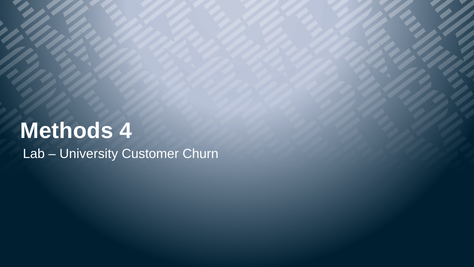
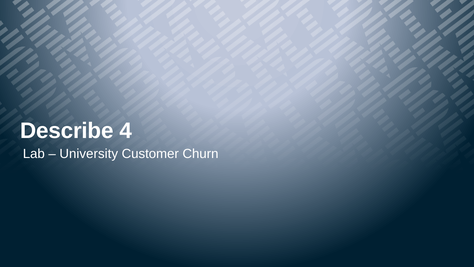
Methods: Methods -> Describe (67, 131)
